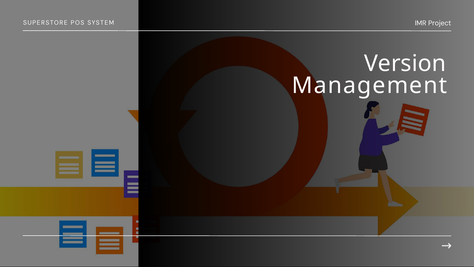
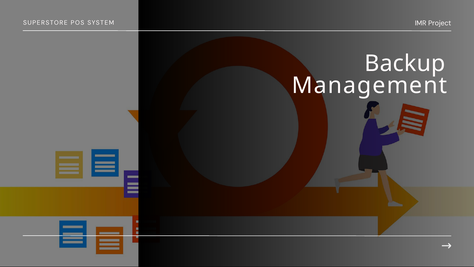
Version: Version -> Backup (405, 63)
